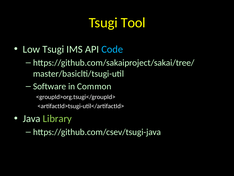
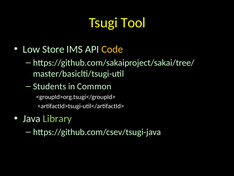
Low Tsugi: Tsugi -> Store (53, 49)
Code colour: light blue -> yellow (112, 49)
Software: Software -> Students (50, 86)
